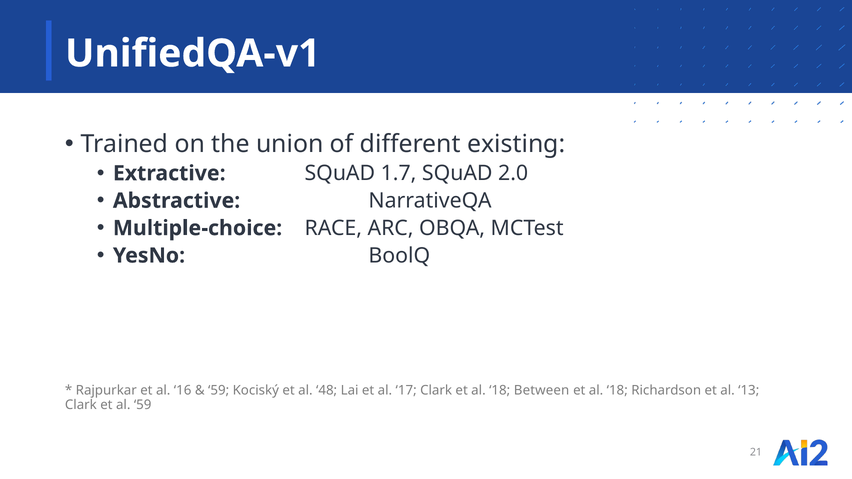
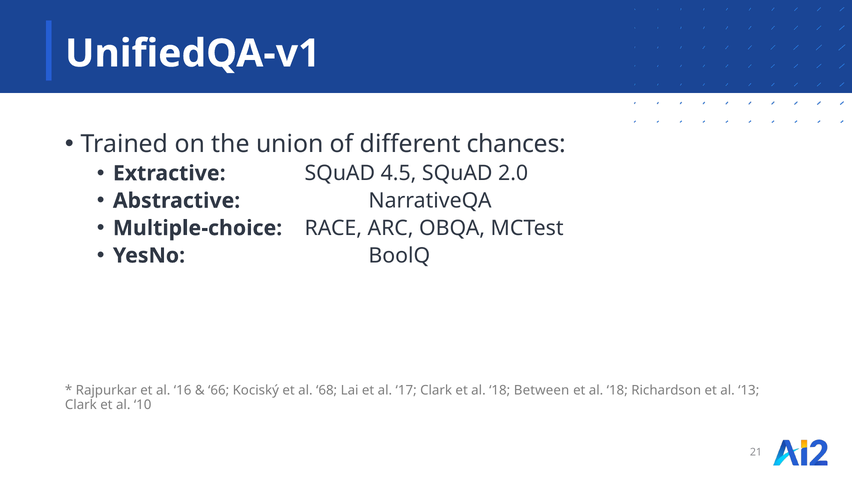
existing: existing -> chances (516, 144)
1.7: 1.7 -> 4.5 (399, 173)
59: 59 -> 66 (219, 390)
48: 48 -> 68 (327, 390)
al 59: 59 -> 10 (143, 405)
